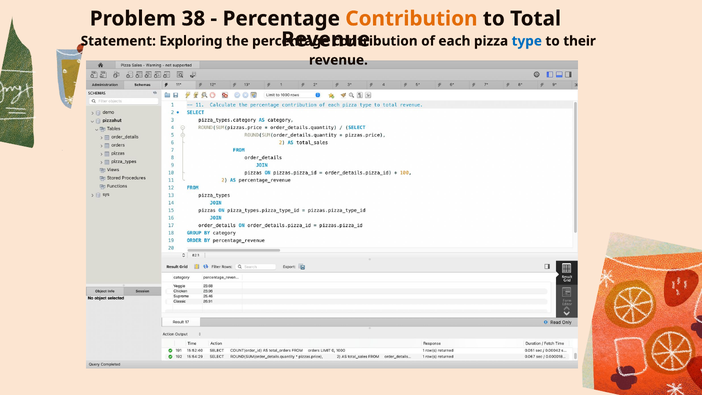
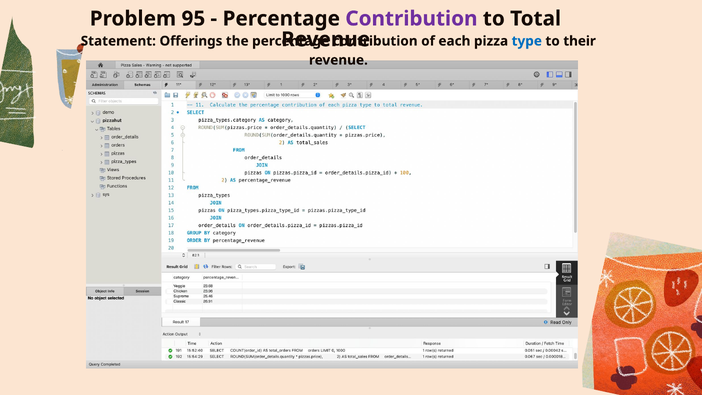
38: 38 -> 95 (193, 19)
Contribution colour: orange -> purple (411, 19)
Exploring: Exploring -> Offerings (191, 41)
